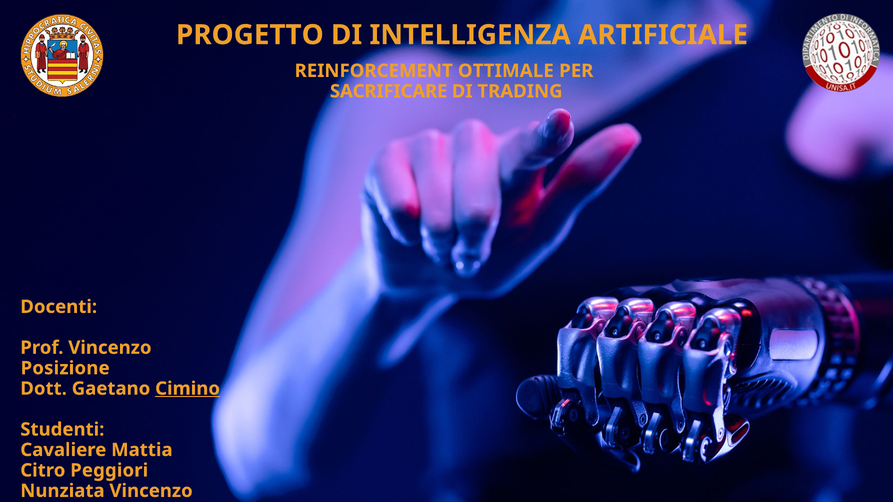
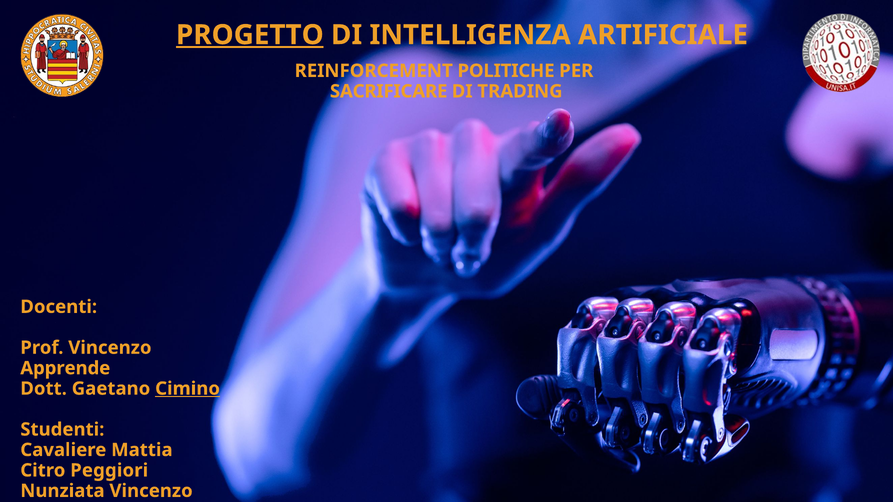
PROGETTO underline: none -> present (250, 35)
OTTIMALE: OTTIMALE -> POLITICHE (506, 71)
Posizione: Posizione -> Apprende (65, 368)
